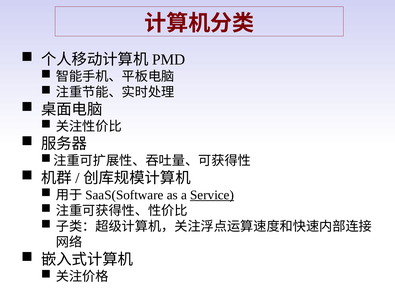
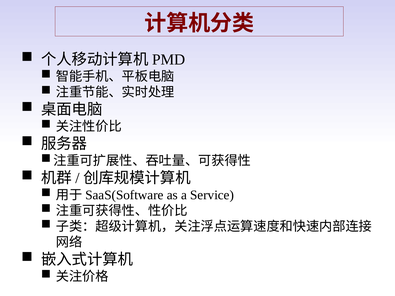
Service underline: present -> none (212, 195)
